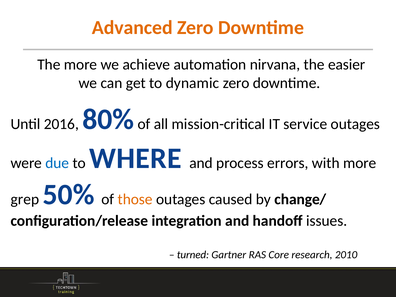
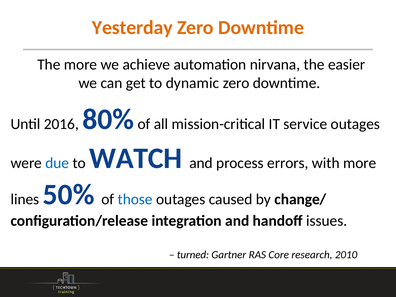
Advanced: Advanced -> Yesterday (132, 28)
WHERE: WHERE -> WATCH (136, 158)
grep: grep -> lines (25, 199)
those colour: orange -> blue (135, 199)
